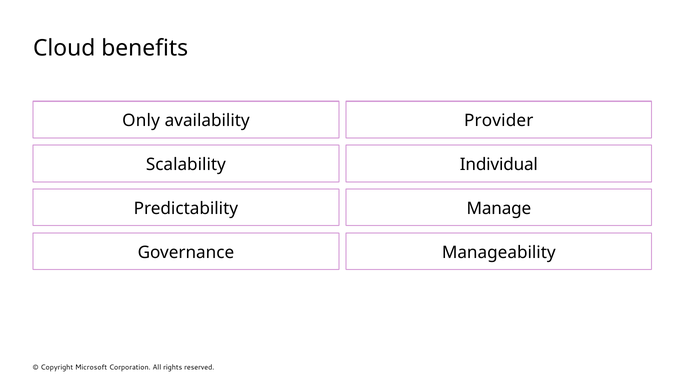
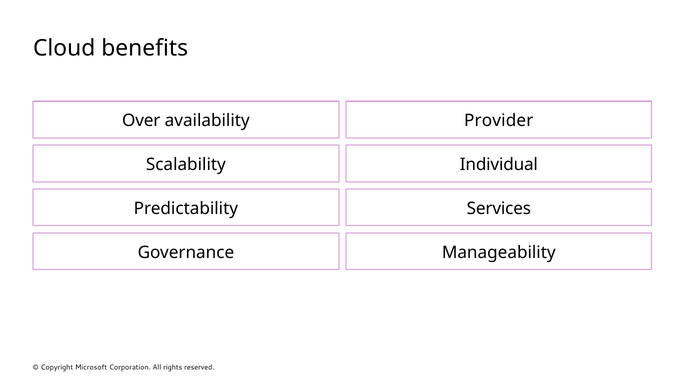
Only: Only -> Over (141, 121)
Manage: Manage -> Services (499, 208)
